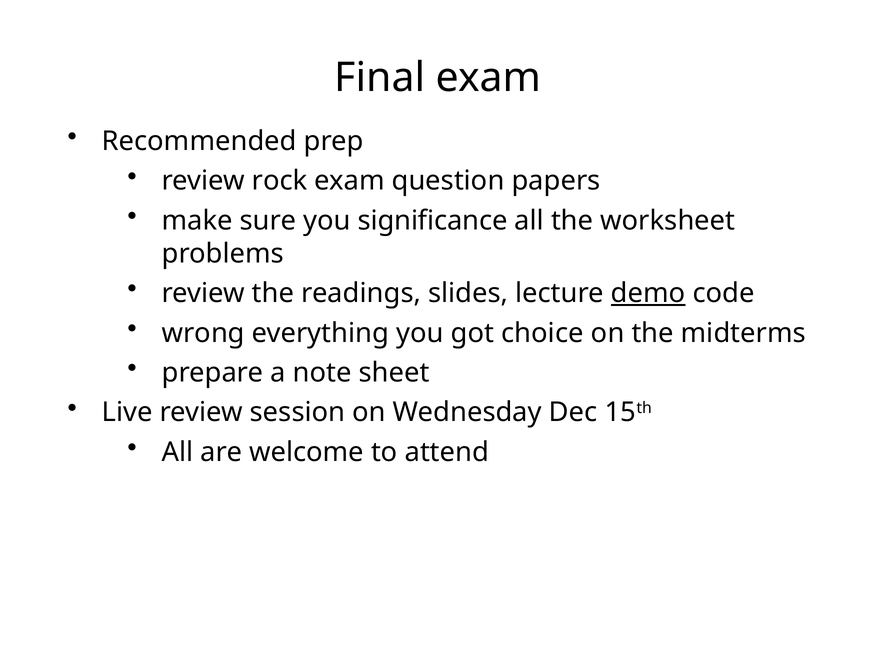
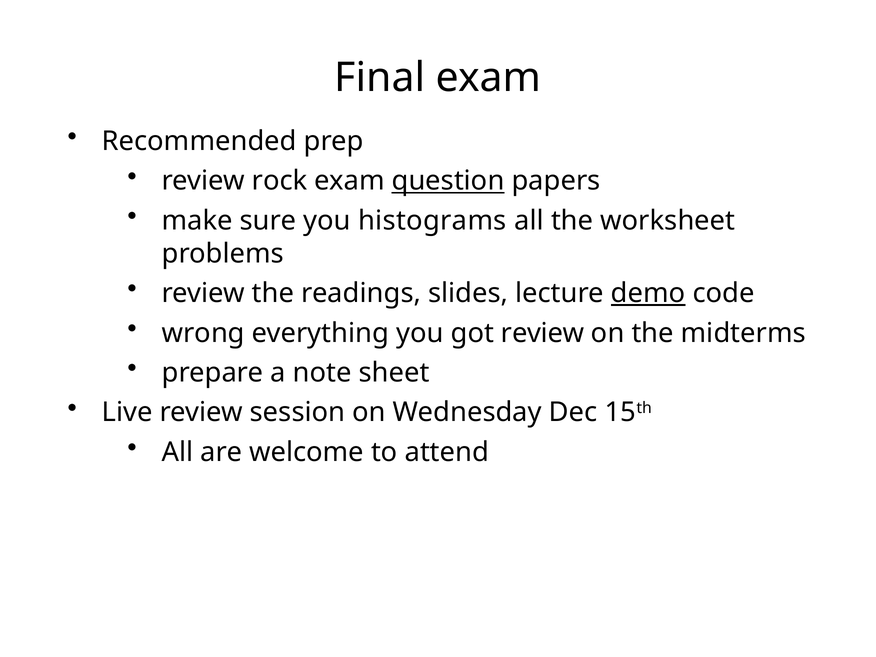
question underline: none -> present (448, 181)
significance: significance -> histograms (432, 221)
got choice: choice -> review (543, 333)
